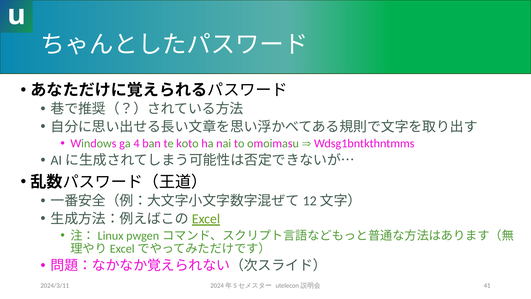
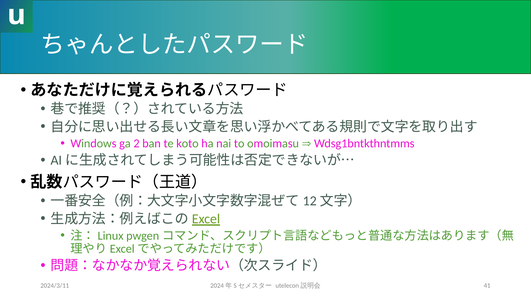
4: 4 -> 2 (137, 143)
